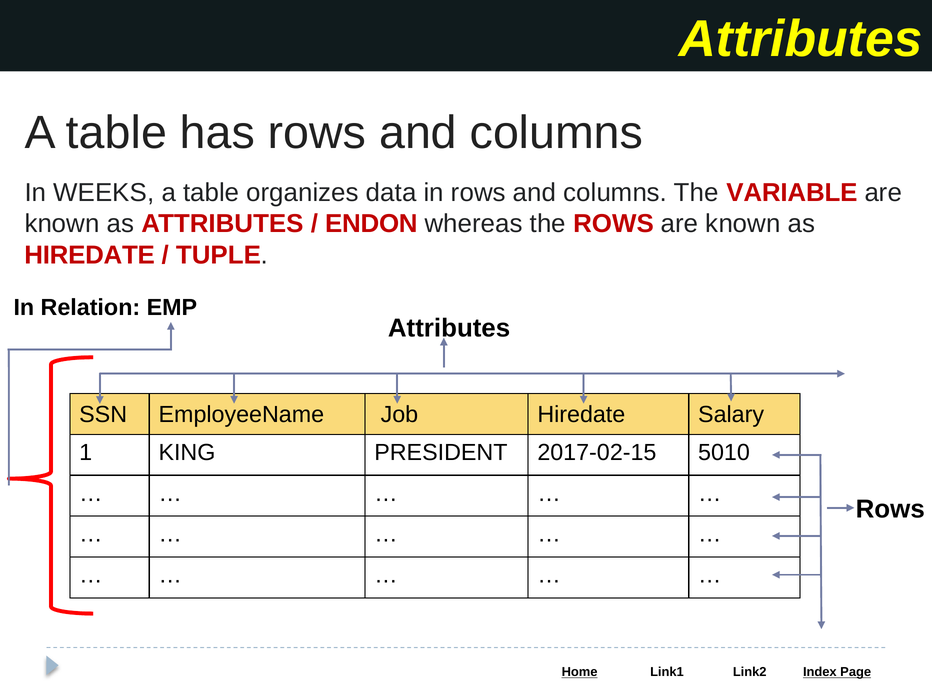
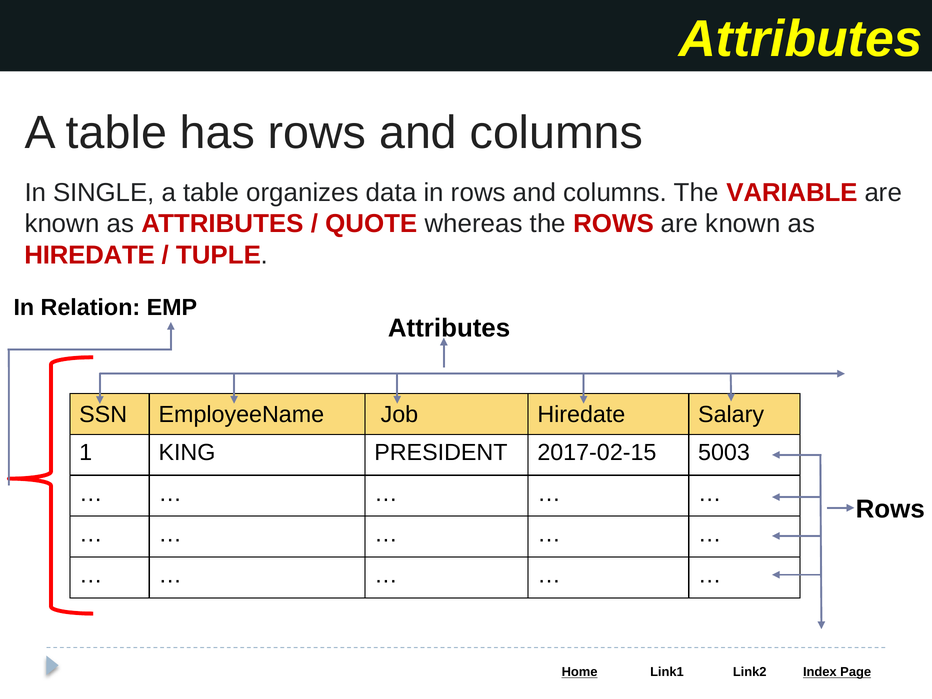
WEEKS: WEEKS -> SINGLE (104, 193)
ENDON: ENDON -> QUOTE (371, 224)
5010: 5010 -> 5003 (724, 452)
